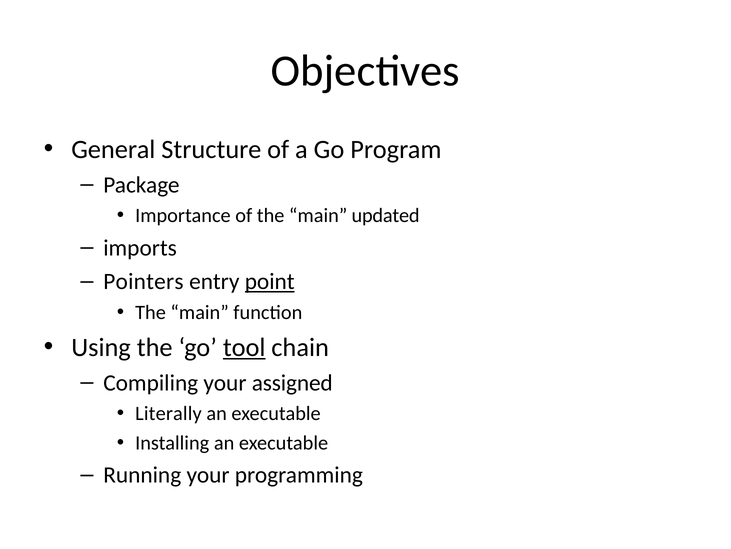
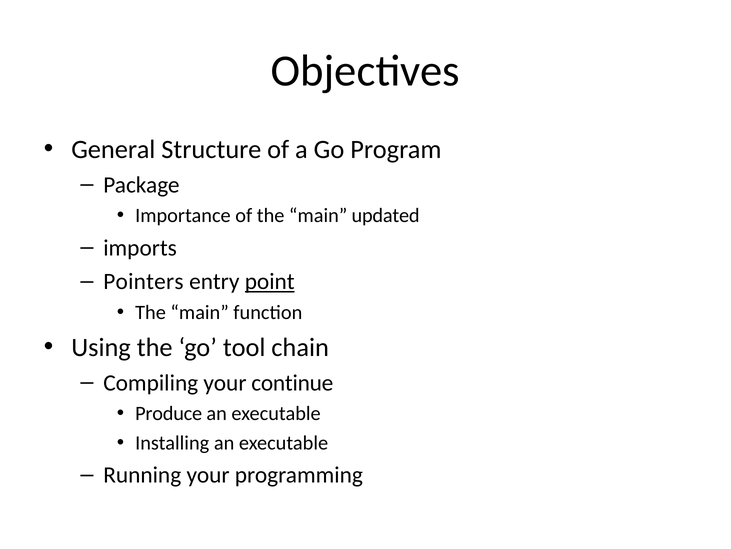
tool underline: present -> none (244, 347)
assigned: assigned -> continue (292, 382)
Literally: Literally -> Produce (169, 413)
